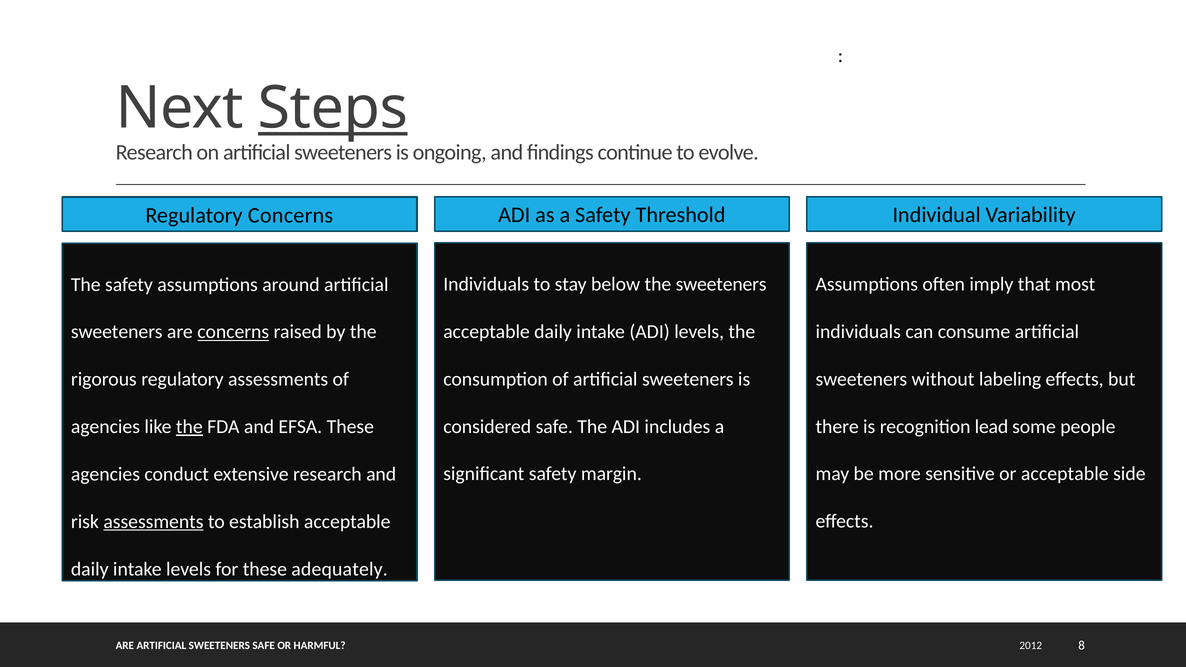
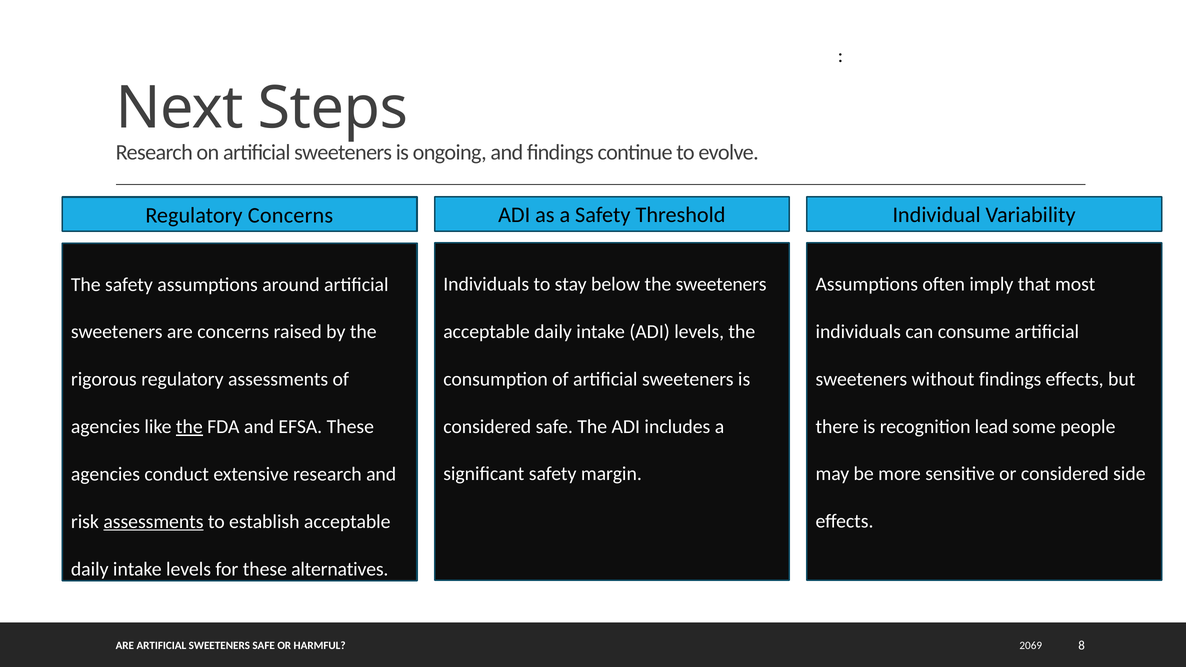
Steps underline: present -> none (333, 108)
concerns underline: present -> none (233, 332)
without labeling: labeling -> findings (1010, 379)
or acceptable: acceptable -> considered (1065, 474)
adequately: adequately -> alternatives (340, 569)
2012: 2012 -> 2069 (1031, 646)
